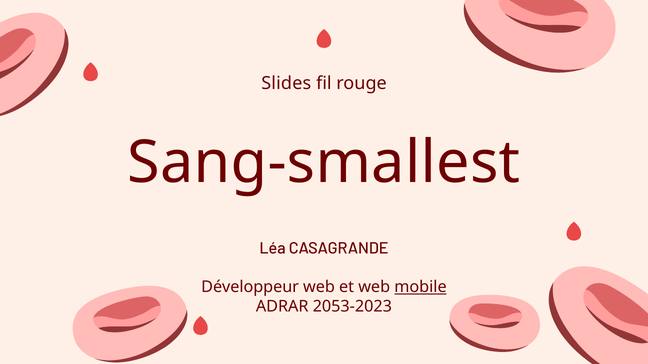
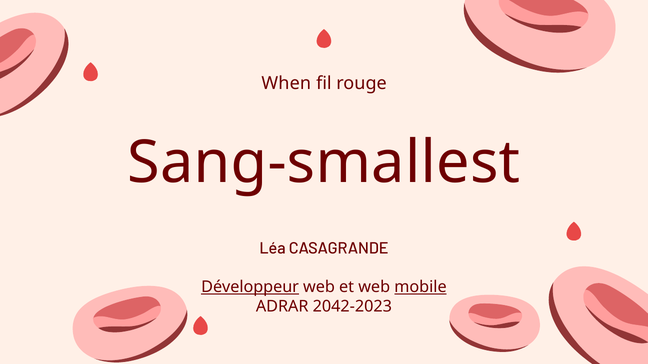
Slides: Slides -> When (286, 83)
Développeur underline: none -> present (250, 287)
2053-2023: 2053-2023 -> 2042-2023 (352, 307)
